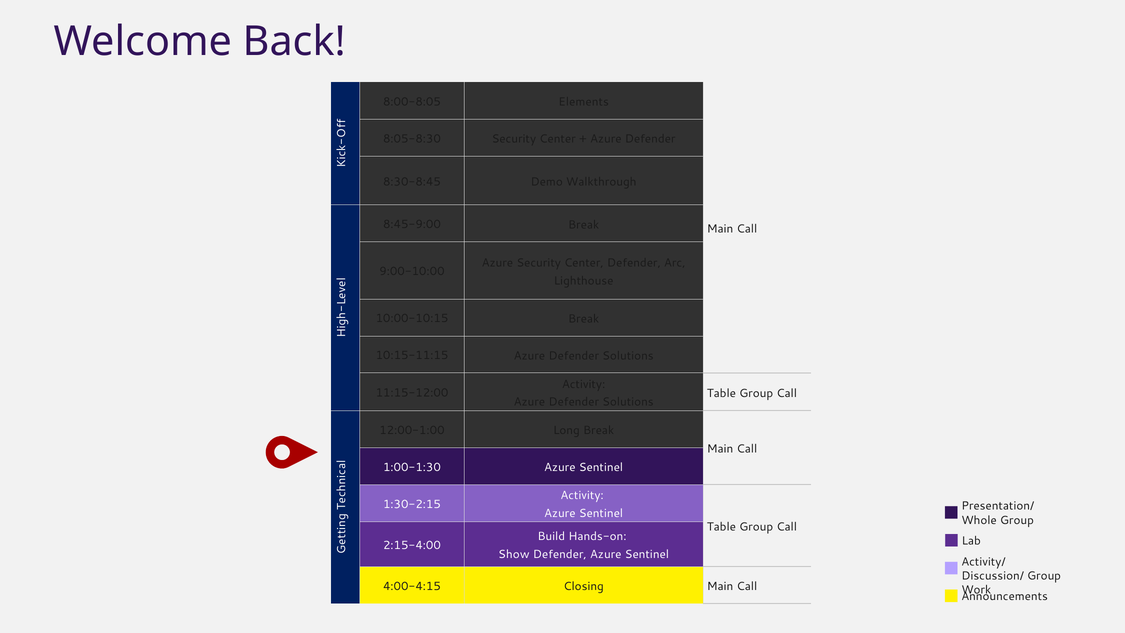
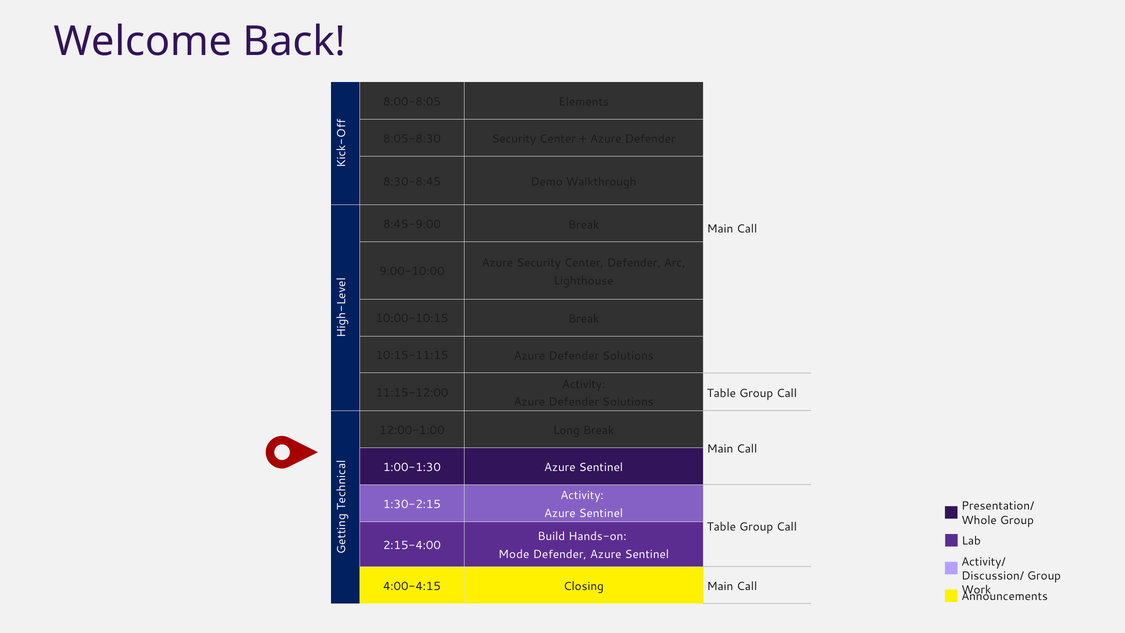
Show: Show -> Mode (514, 554)
